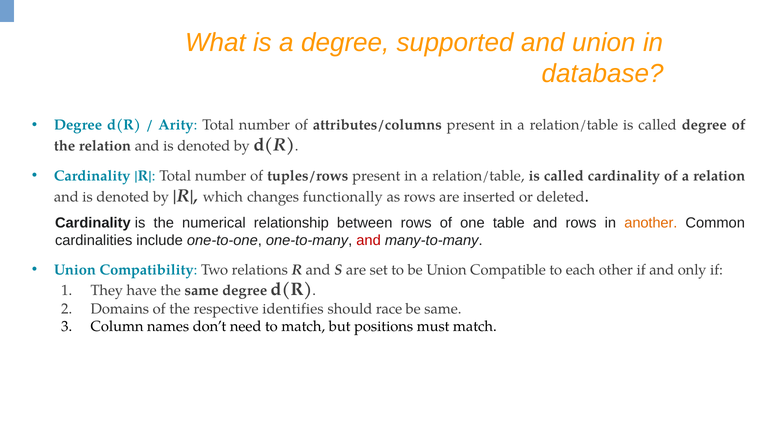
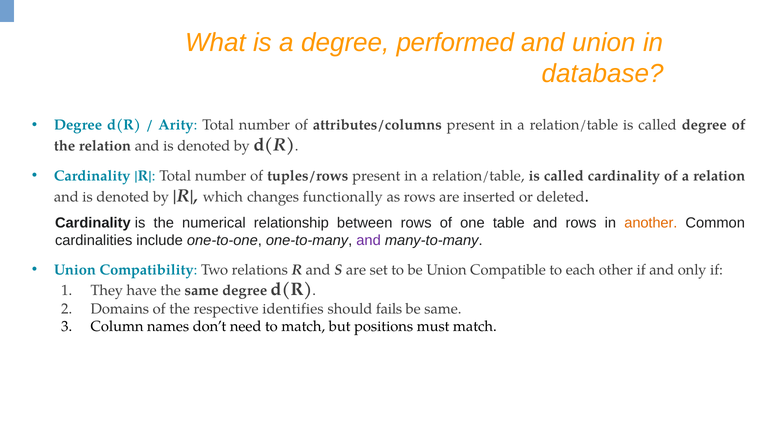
supported: supported -> performed (455, 42)
and colour: red -> purple (369, 240)
race: race -> fails (389, 309)
